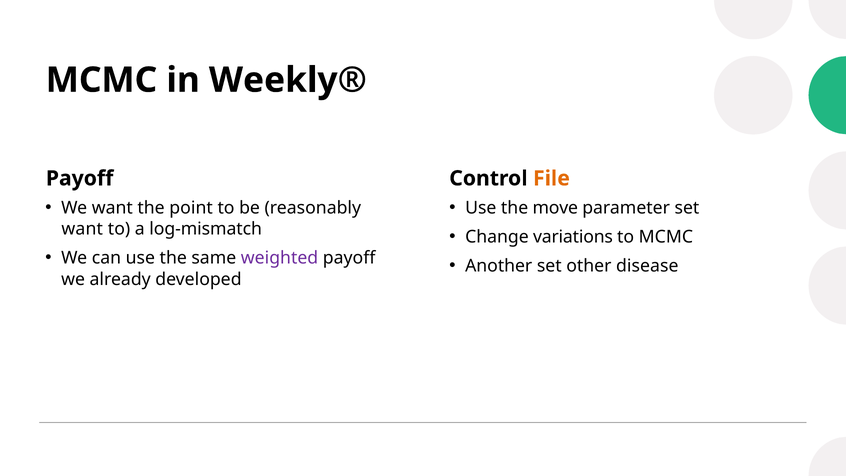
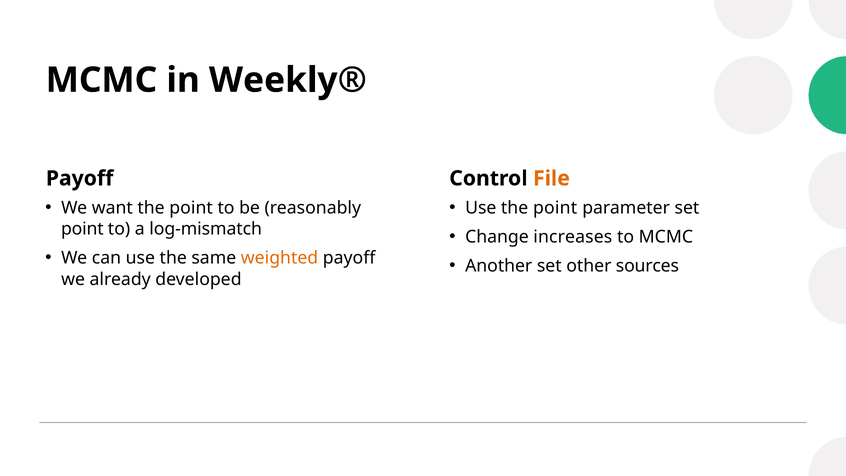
Use the move: move -> point (555, 208)
want: want -> point (82, 229)
variations: variations -> increases (573, 237)
weighted colour: purple -> orange (280, 258)
disease: disease -> sources (647, 266)
